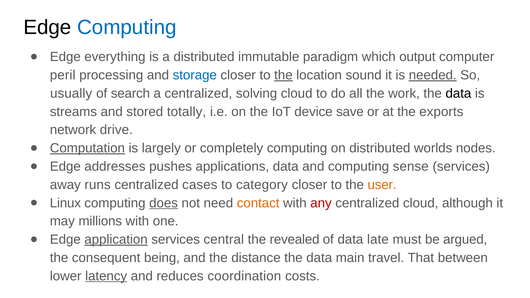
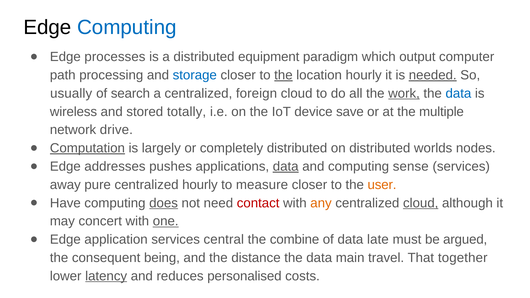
everything: everything -> processes (115, 57)
immutable: immutable -> equipment (269, 57)
peril: peril -> path (63, 75)
location sound: sound -> hourly (364, 75)
solving: solving -> foreign (256, 93)
work underline: none -> present (404, 93)
data colour: black -> blue (458, 93)
streams: streams -> wireless (73, 112)
exports: exports -> multiple (441, 112)
completely computing: computing -> distributed (297, 148)
data underline: none -> present (286, 167)
runs: runs -> pure (98, 185)
centralized cases: cases -> hourly (200, 185)
category: category -> measure (262, 185)
Linux: Linux -> Have (65, 203)
contact colour: orange -> red (258, 203)
any colour: red -> orange (321, 203)
cloud underline: none -> present (421, 203)
millions: millions -> concert (100, 221)
one underline: none -> present (166, 221)
application underline: present -> none (116, 240)
revealed: revealed -> combine (295, 240)
between: between -> together (463, 258)
coordination: coordination -> personalised (244, 276)
